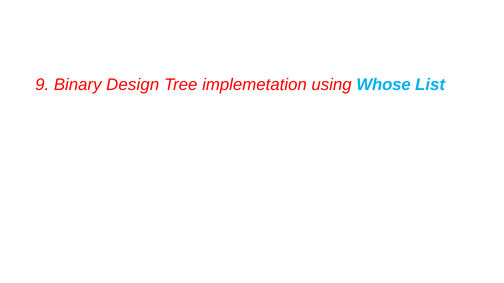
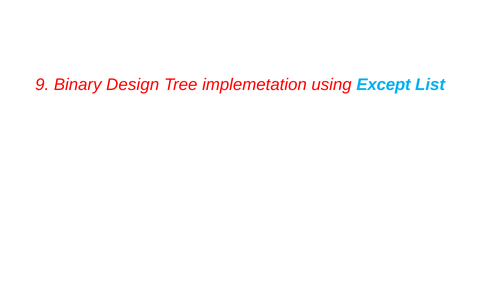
Whose: Whose -> Except (384, 85)
